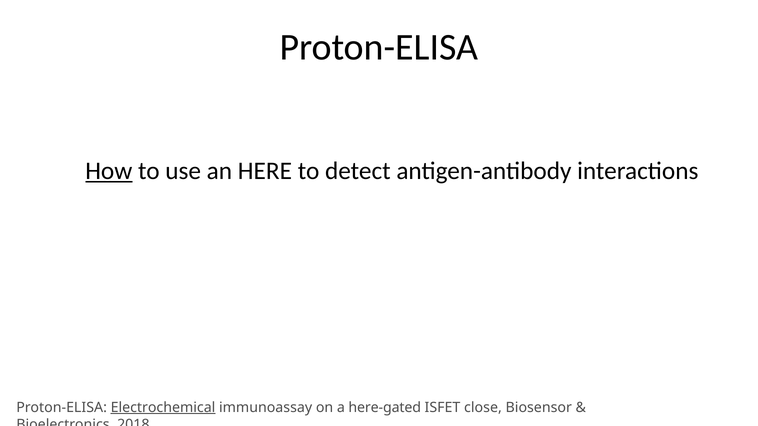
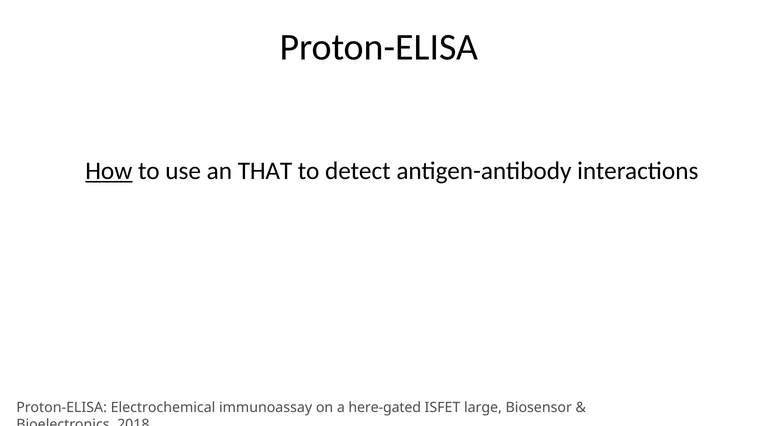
HERE: HERE -> THAT (265, 171)
Electrochemical underline: present -> none (163, 408)
close: close -> large (483, 408)
